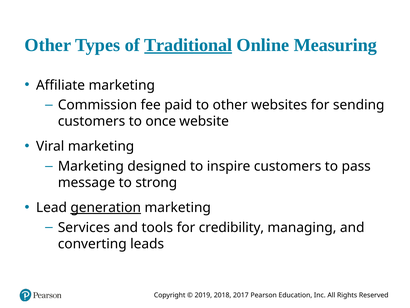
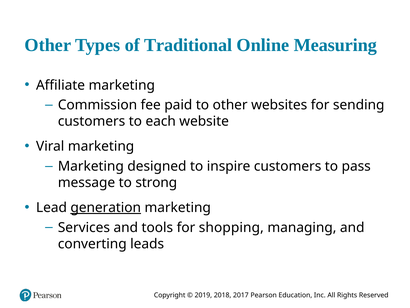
Traditional underline: present -> none (188, 45)
once: once -> each (161, 121)
credibility: credibility -> shopping (231, 227)
